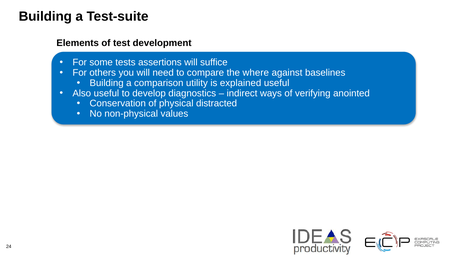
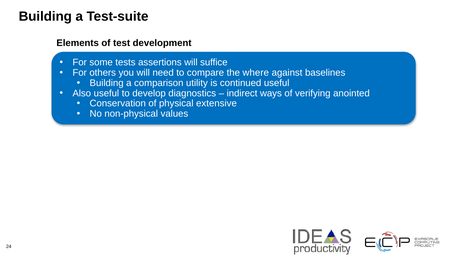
explained: explained -> continued (241, 83)
distracted: distracted -> extensive (216, 104)
